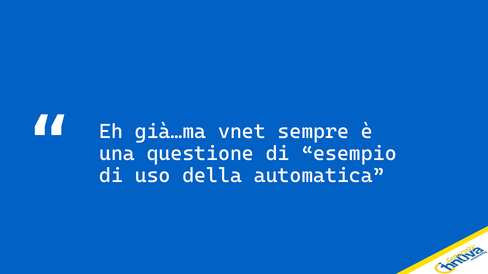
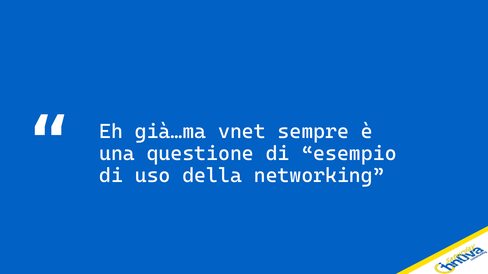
automatica: automatica -> networking (319, 176)
